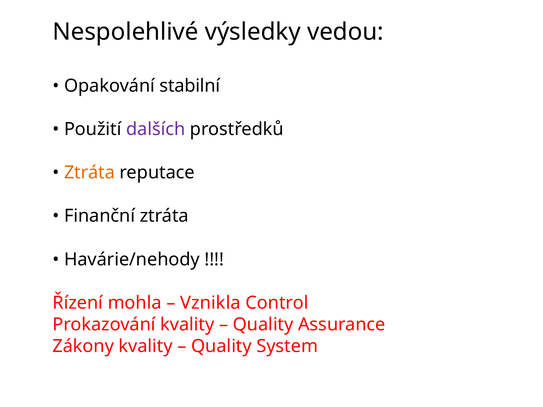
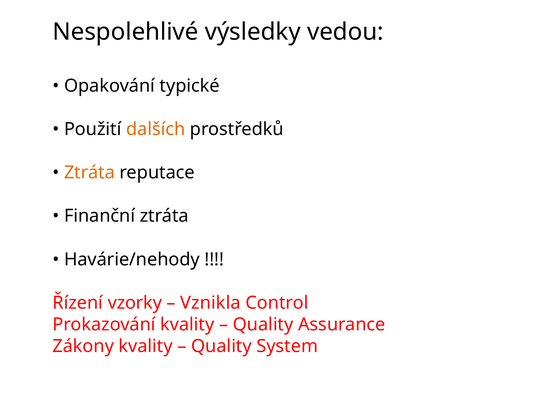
stabilní: stabilní -> typické (190, 86)
dalších colour: purple -> orange (156, 129)
mohla: mohla -> vzorky (135, 303)
